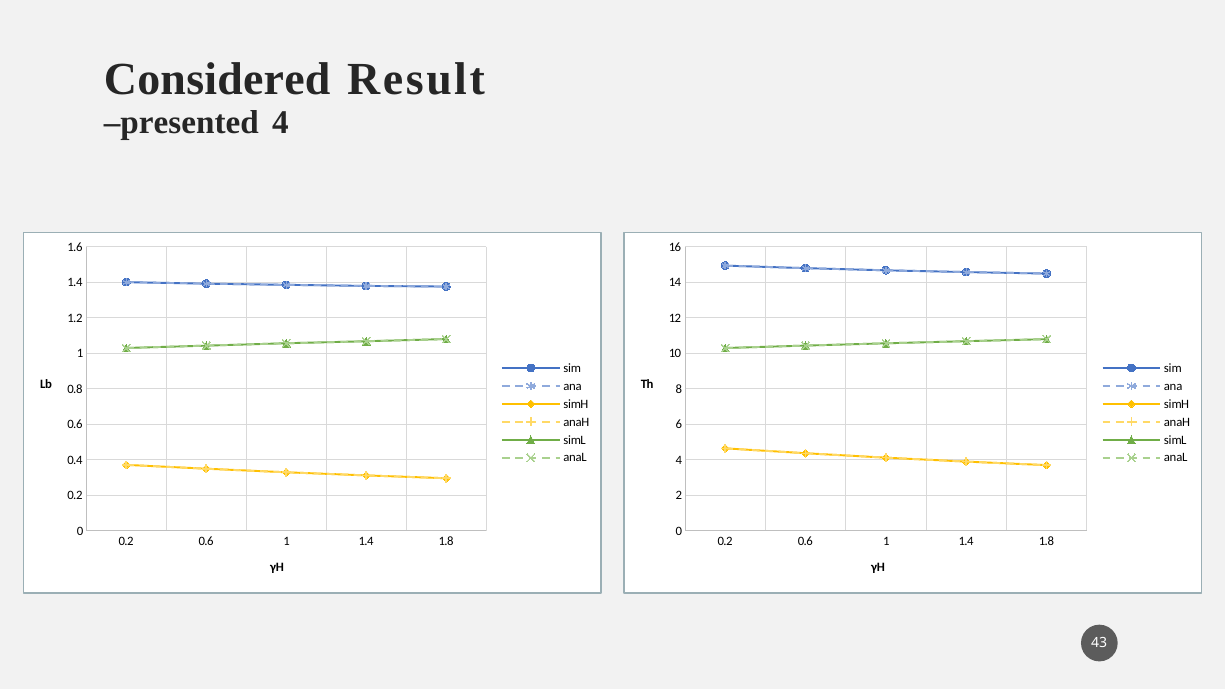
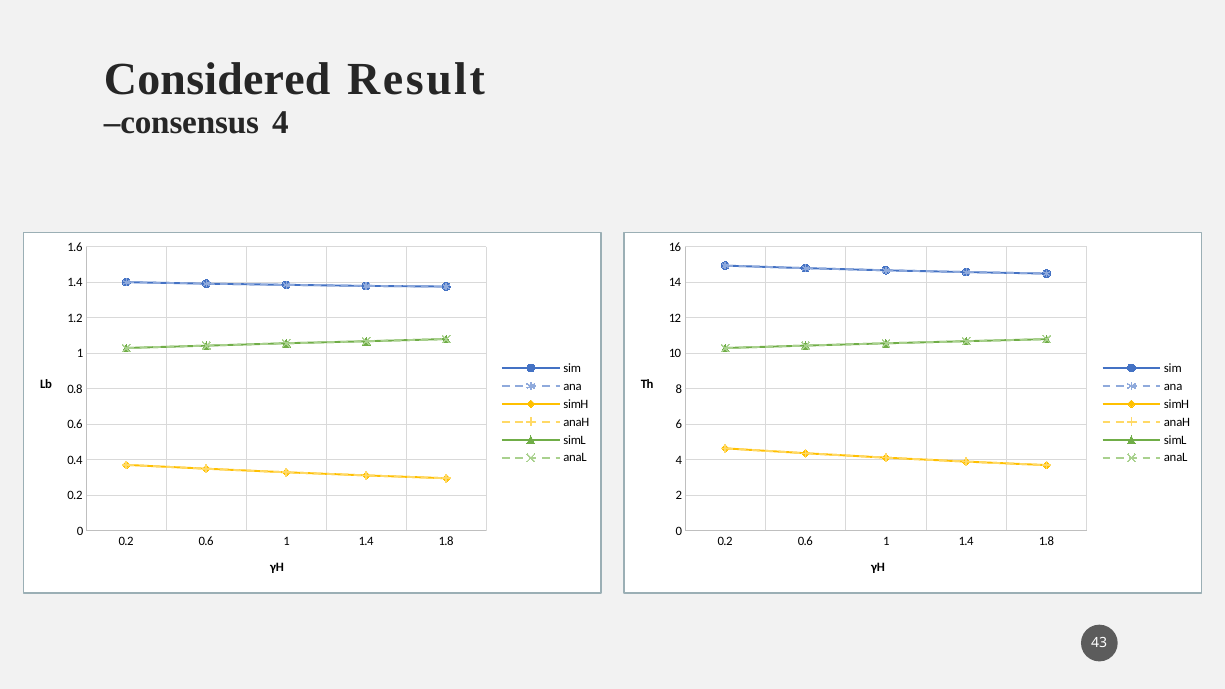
presented: presented -> consensus (181, 122)
